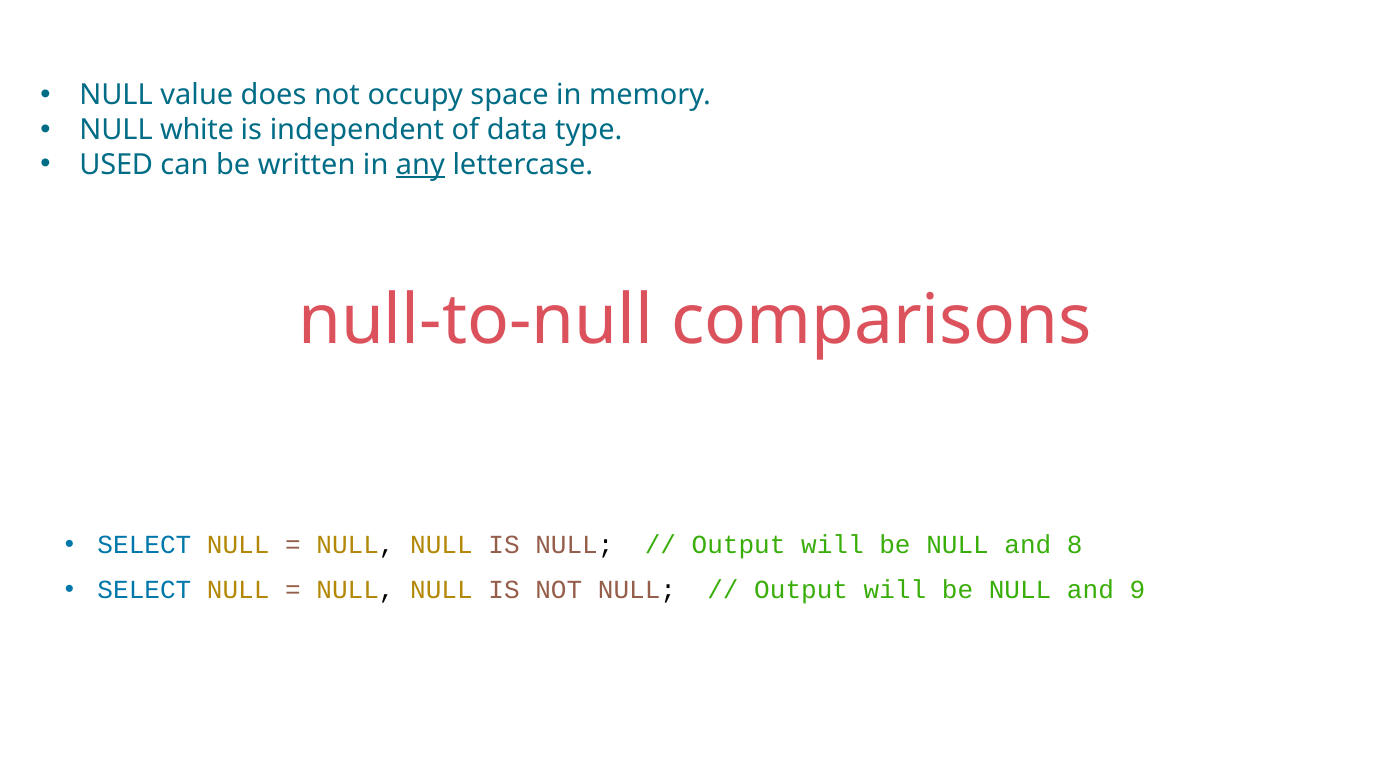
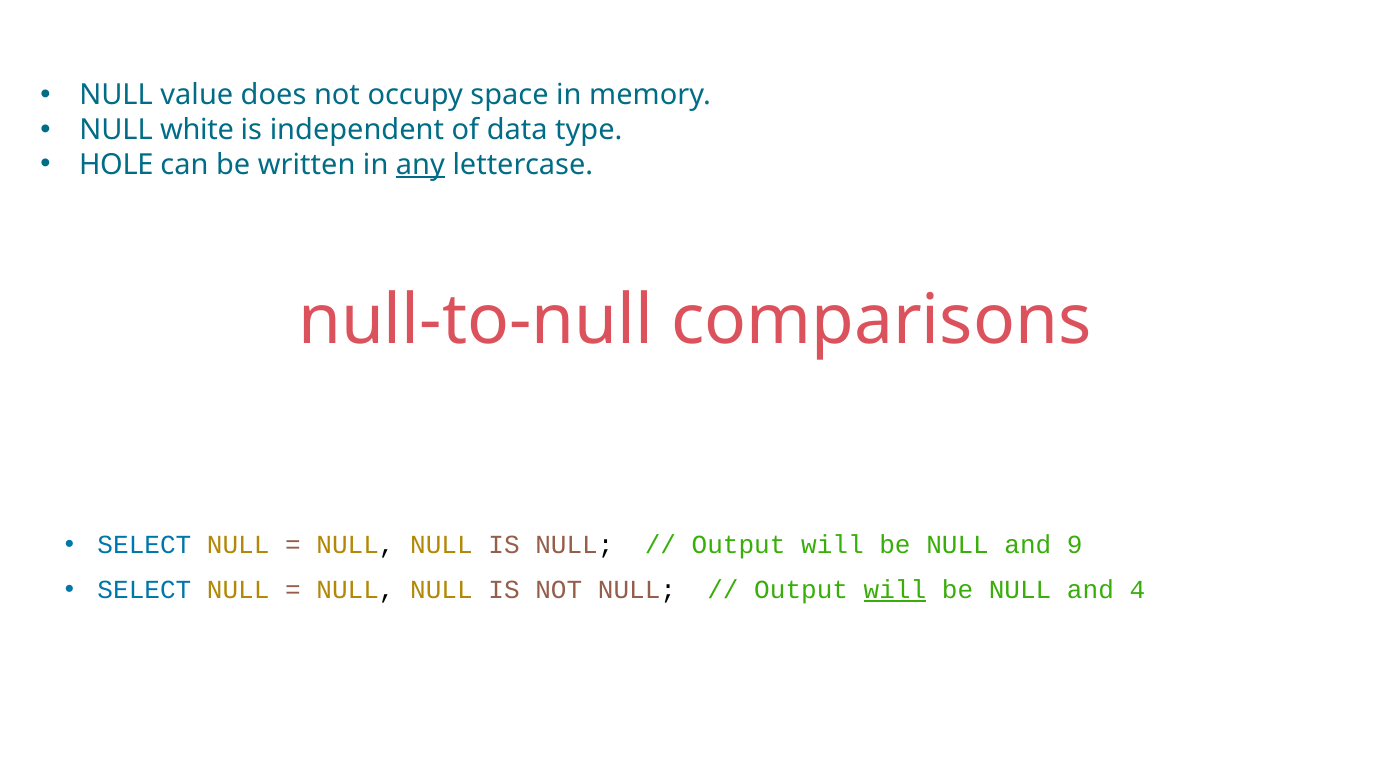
USED: USED -> HOLE (116, 165)
8: 8 -> 9 (1075, 545)
will underline: none -> present (895, 590)
9: 9 -> 4 (1137, 590)
